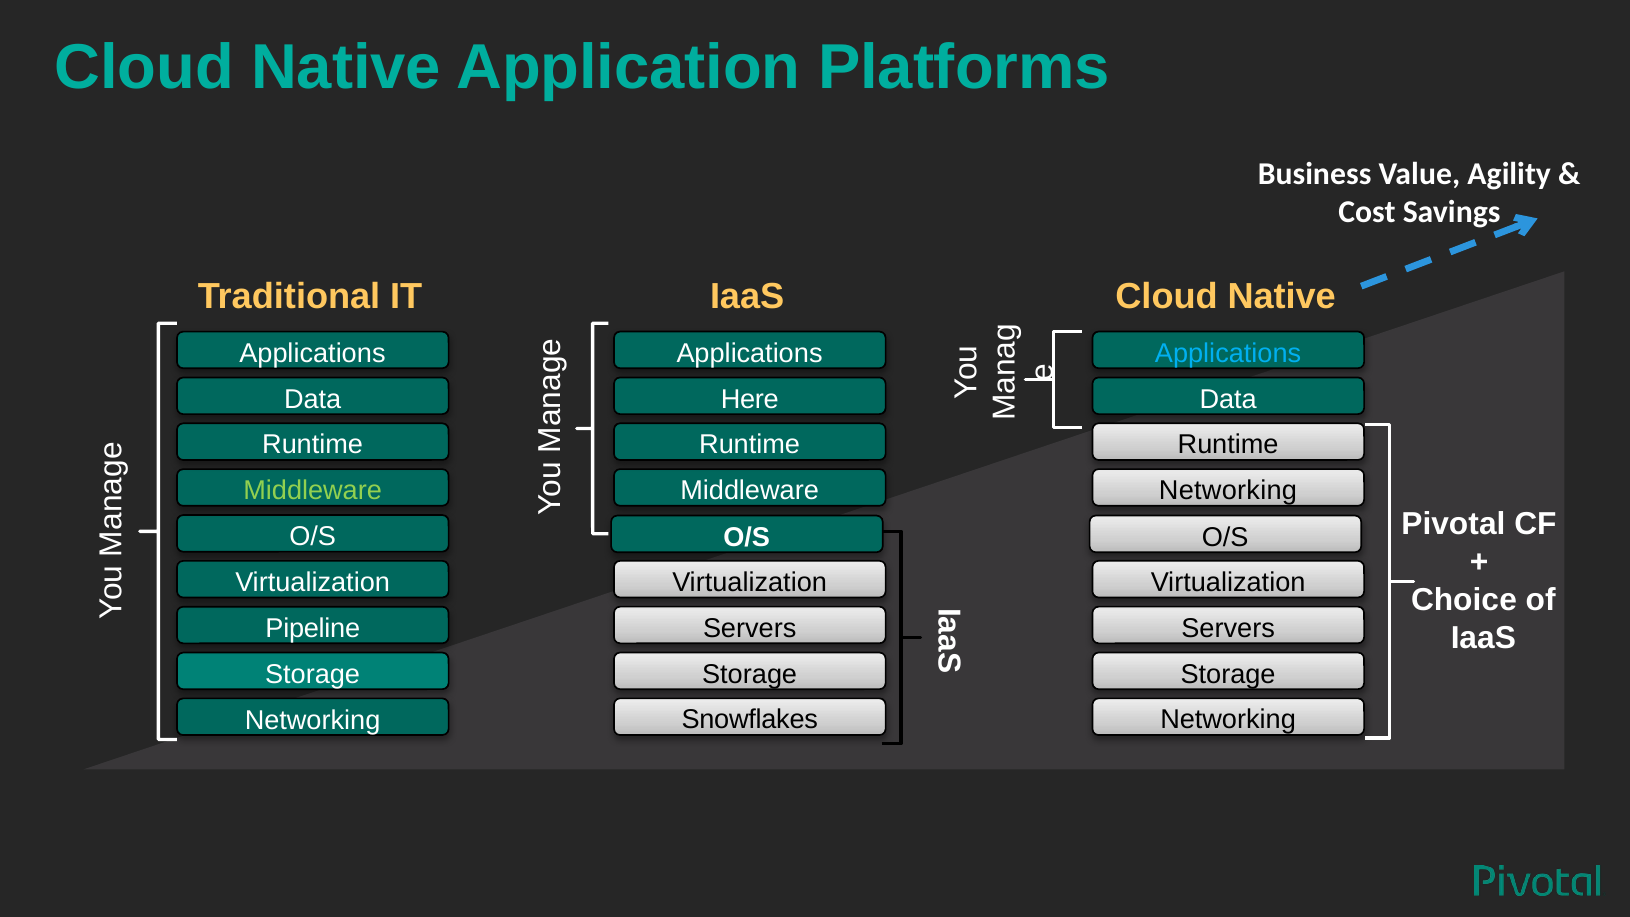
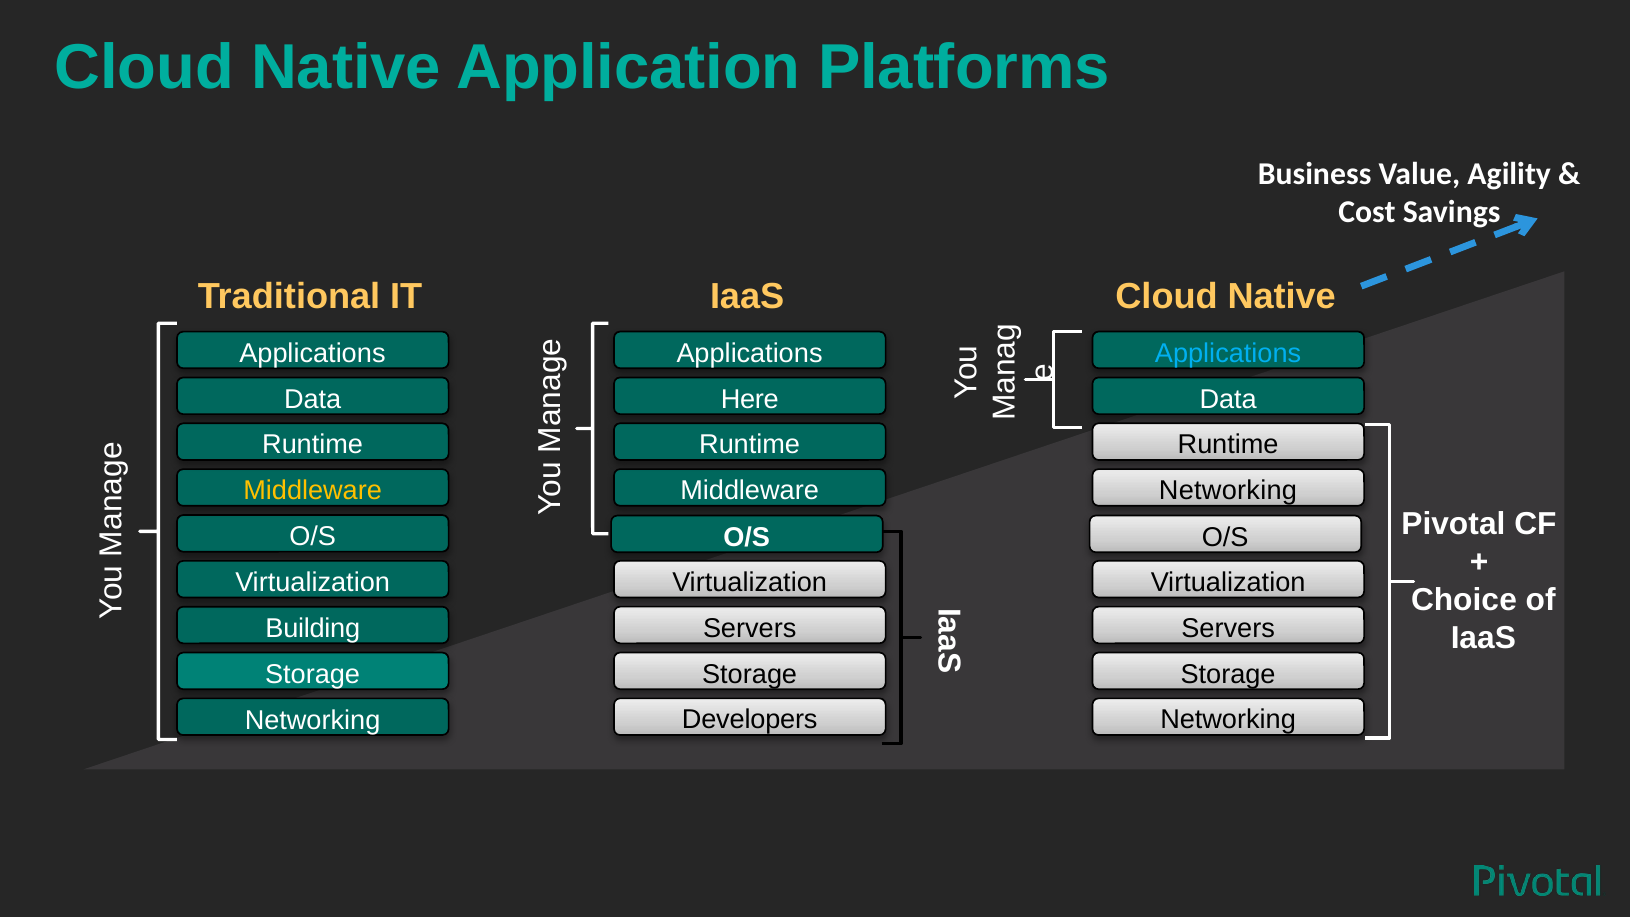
Middleware colour: light green -> yellow (313, 491)
Pipeline: Pipeline -> Building (313, 628)
Snowflakes: Snowflakes -> Developers (750, 720)
